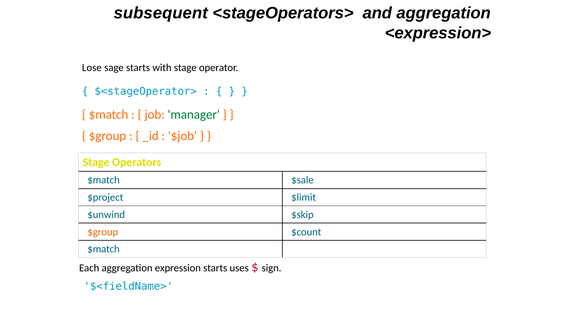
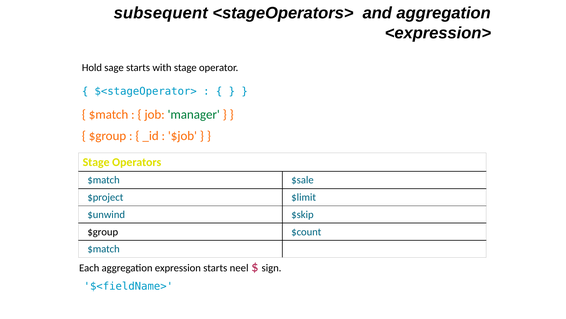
Lose: Lose -> Hold (92, 67)
$group colour: orange -> black (103, 231)
uses: uses -> neel (239, 267)
